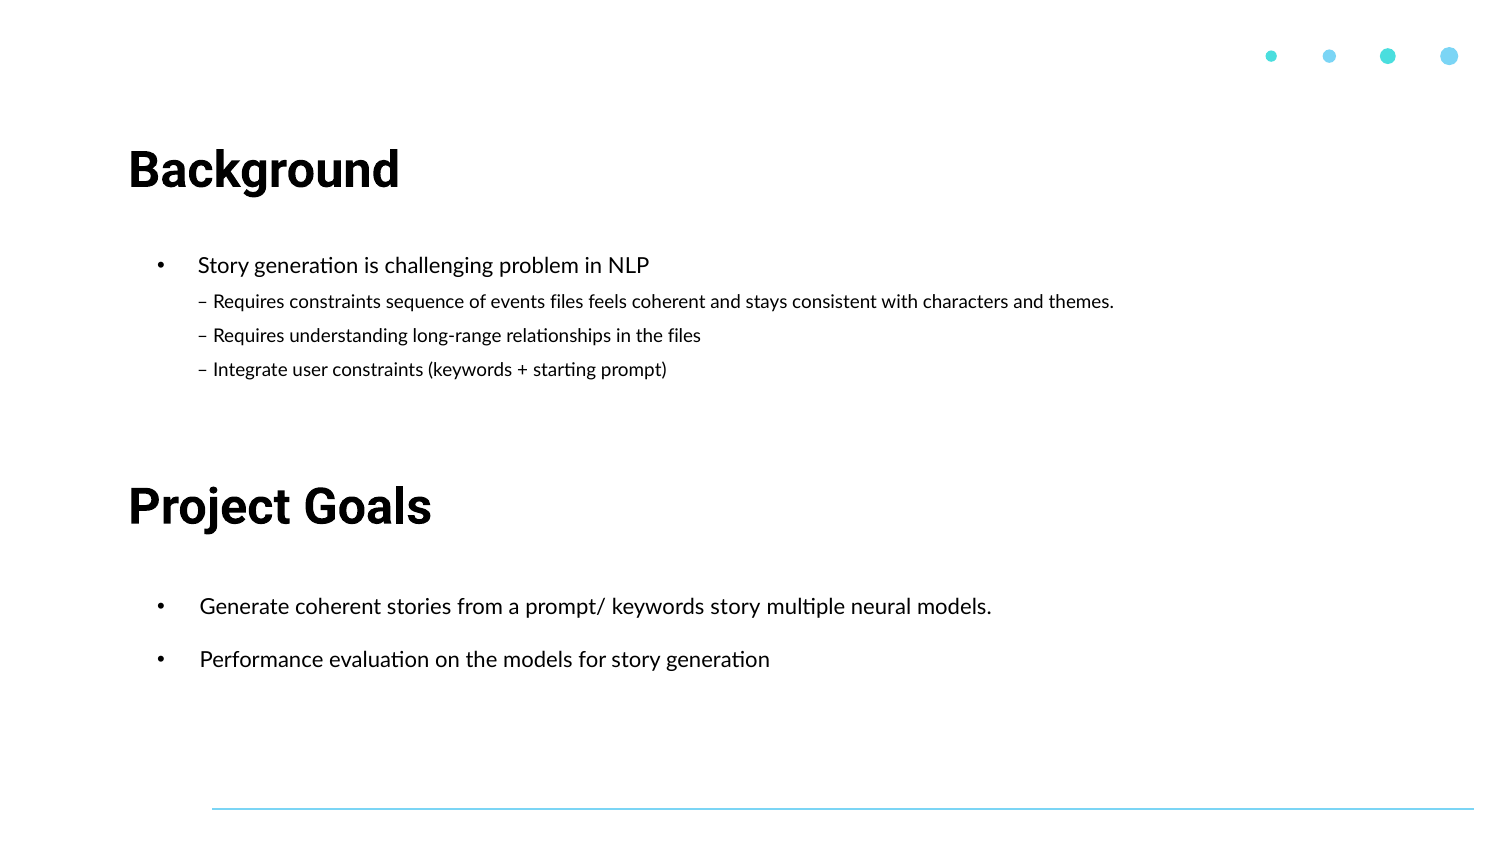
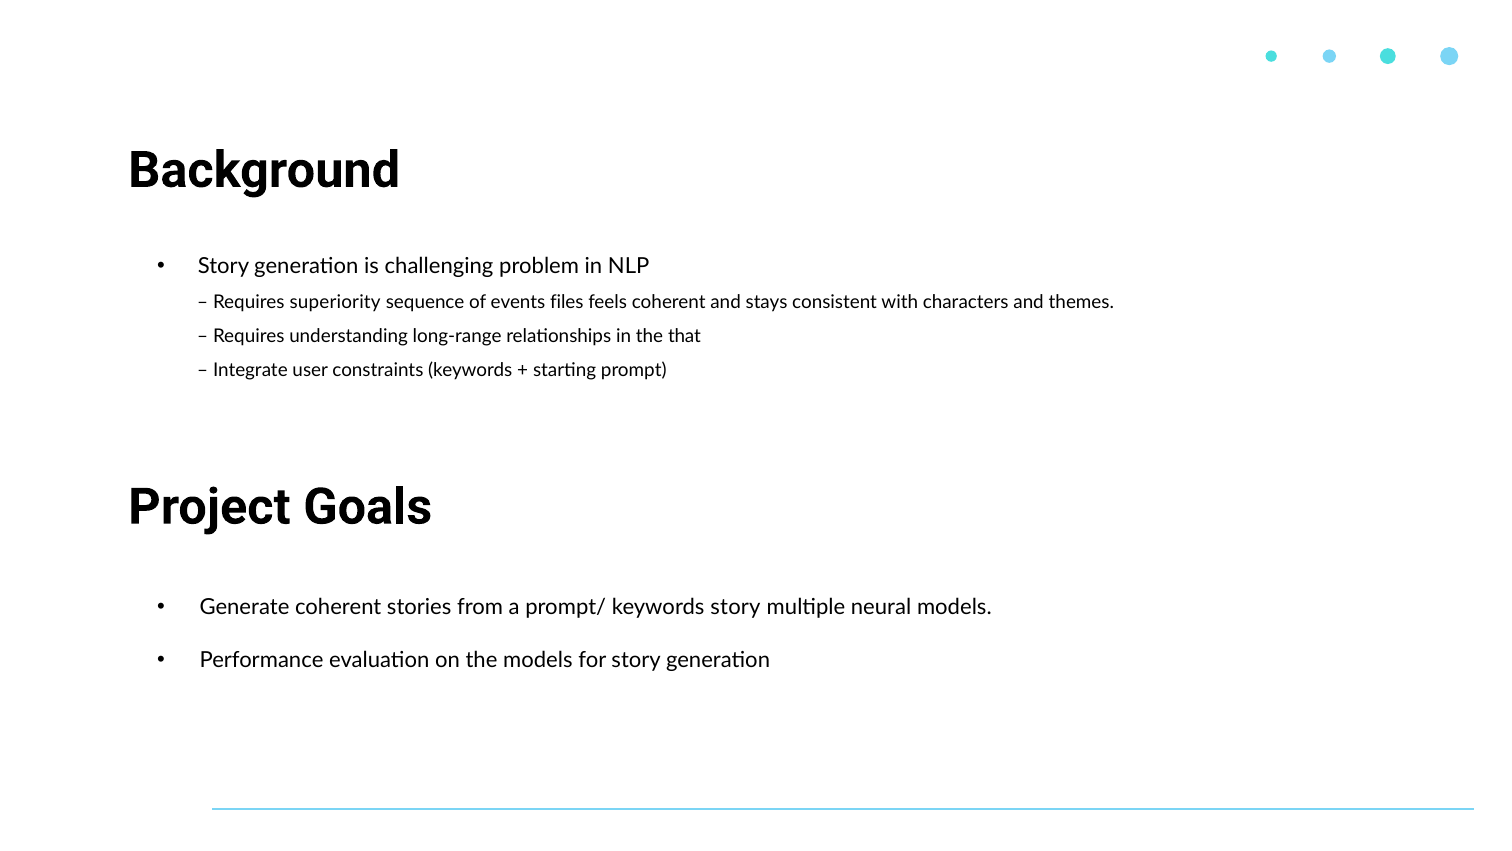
Requires constraints: constraints -> superiority (335, 302)
the files: files -> that (684, 336)
